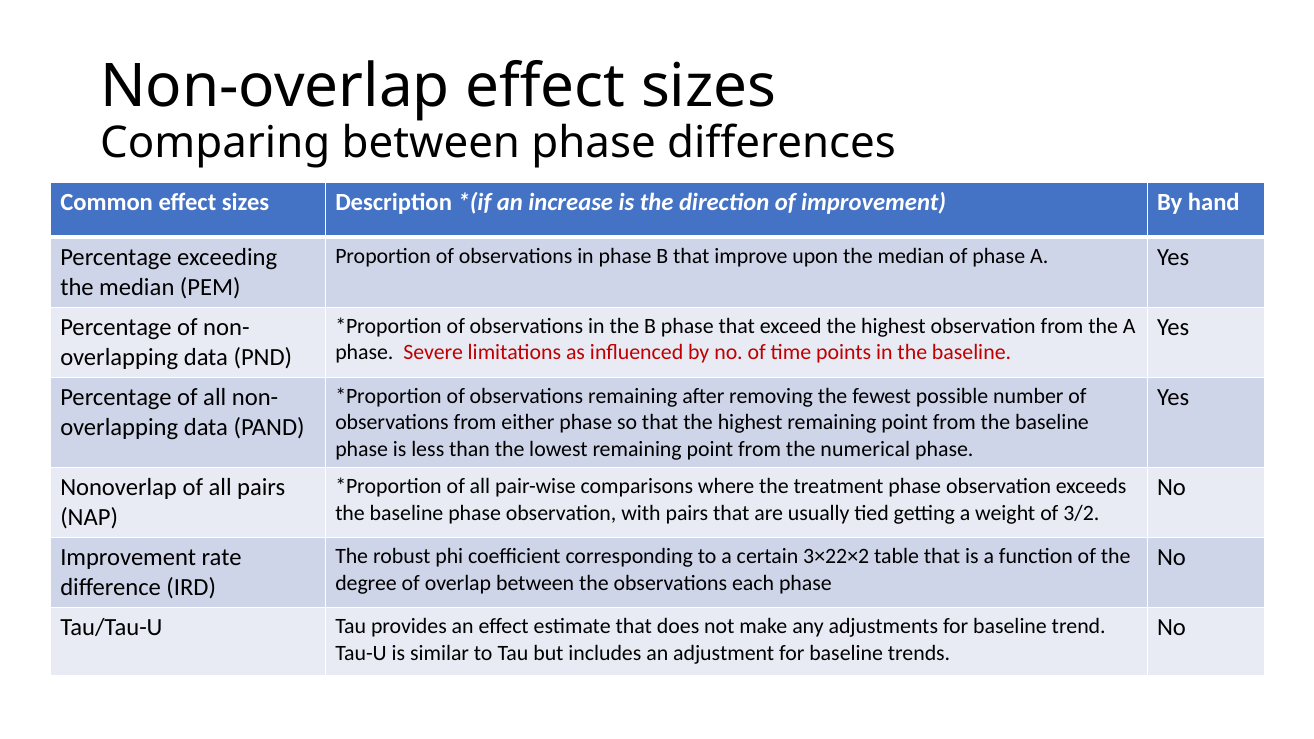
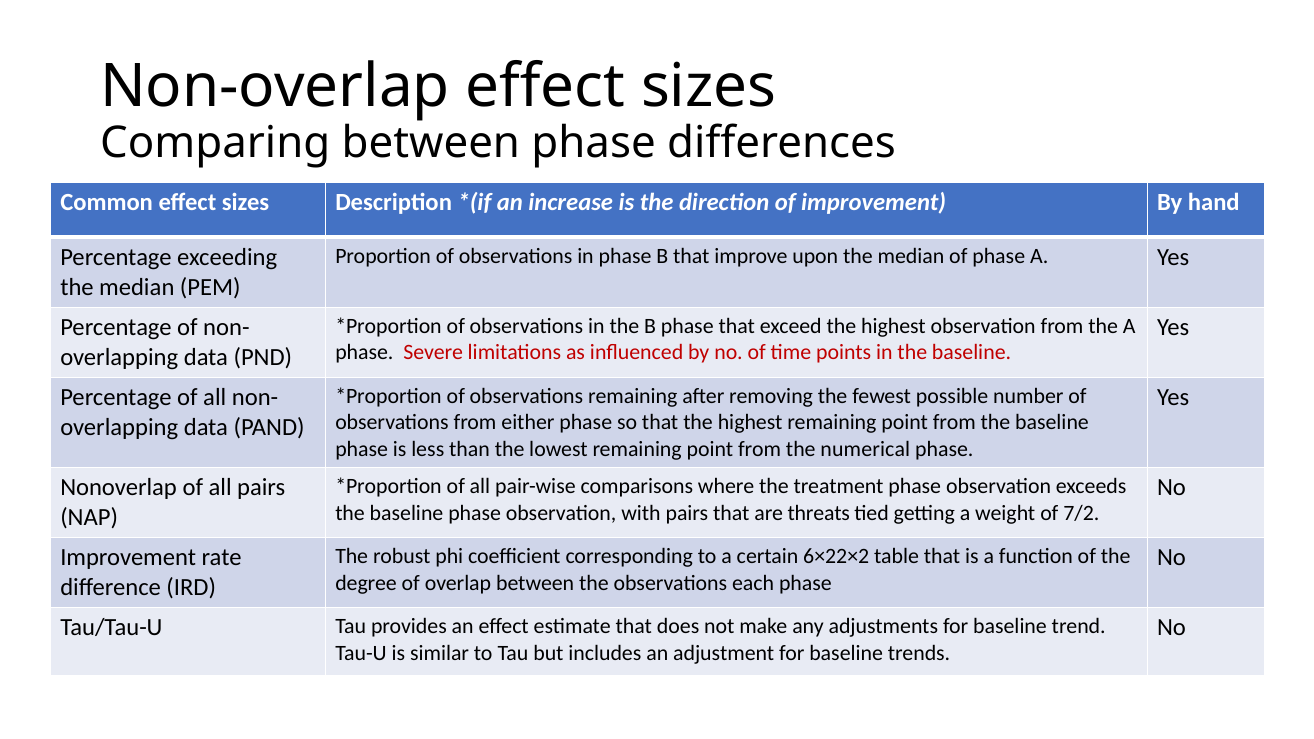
usually: usually -> threats (819, 513)
3/2: 3/2 -> 7/2 (1081, 513)
3×22×2: 3×22×2 -> 6×22×2 (836, 556)
